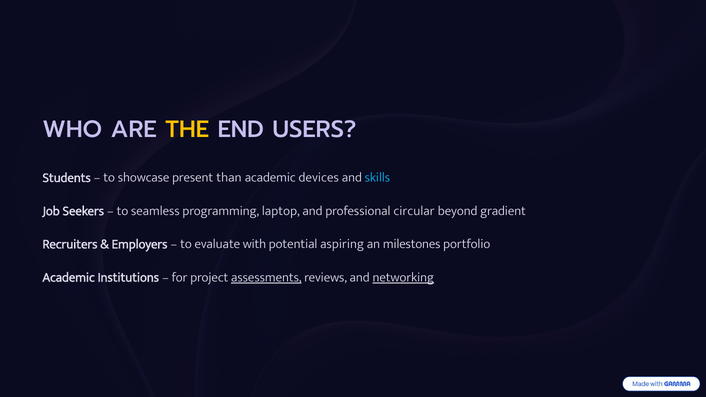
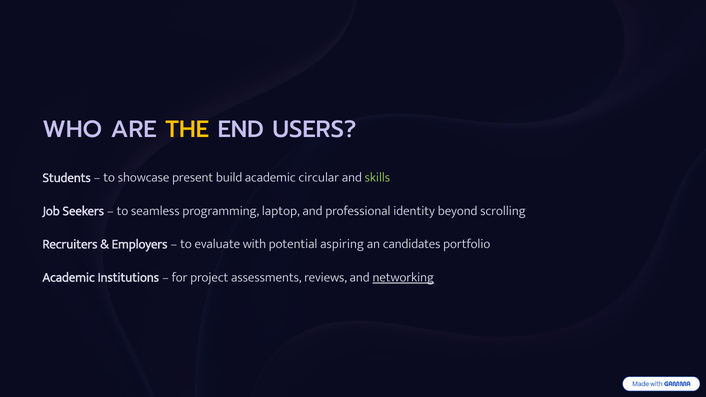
than: than -> build (229, 178)
devices: devices -> circular (319, 178)
skills colour: light blue -> light green (377, 178)
circular: circular -> identity (414, 211)
gradient: gradient -> scrolling (503, 211)
milestones: milestones -> candidates (412, 244)
assessments underline: present -> none (266, 277)
